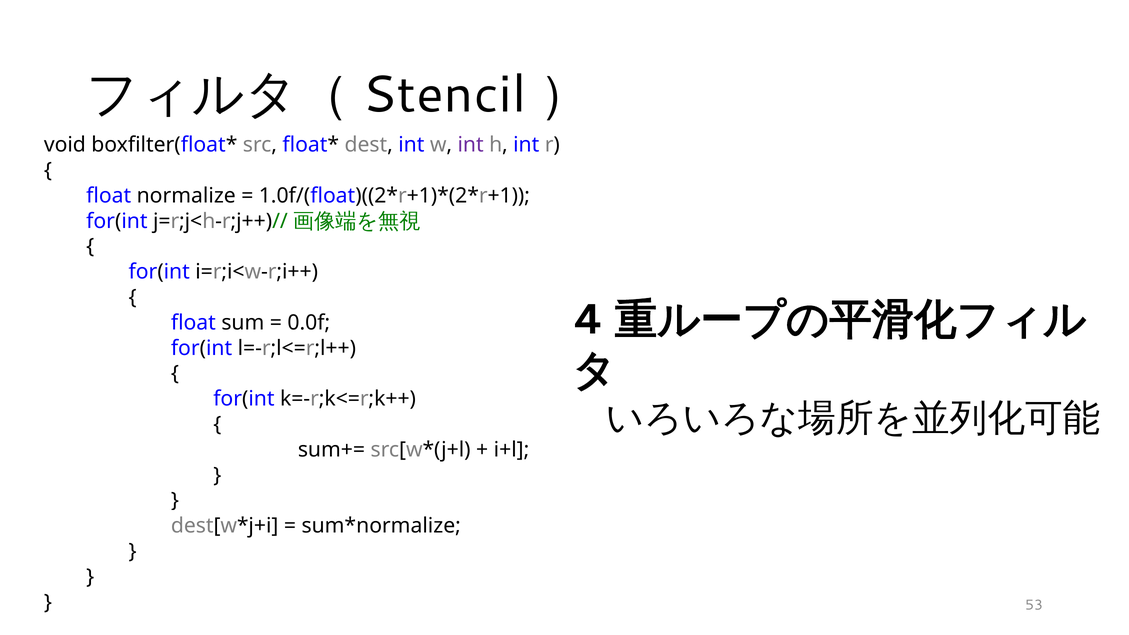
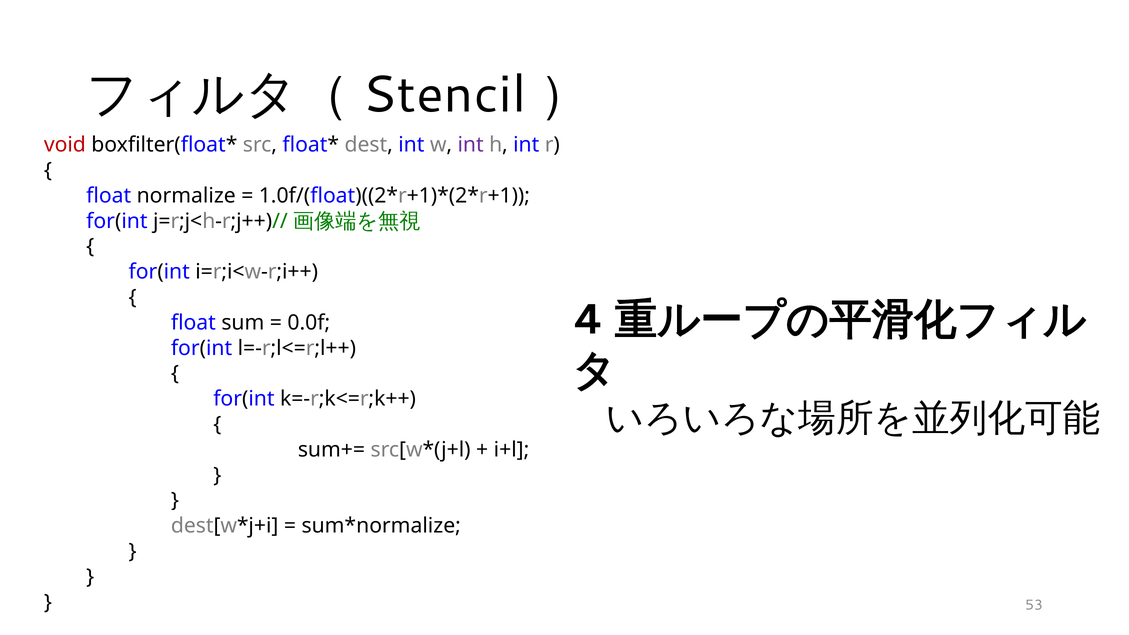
void colour: black -> red (65, 145)
